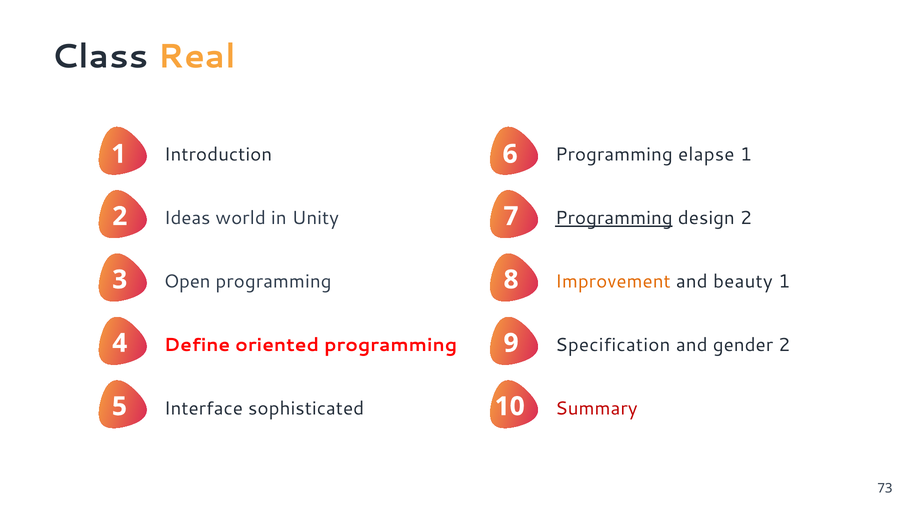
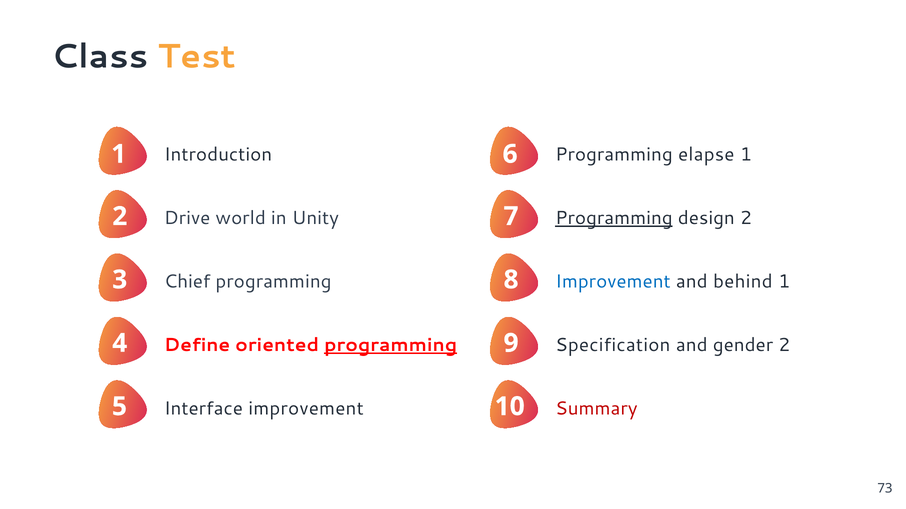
Real: Real -> Test (197, 56)
Ideas: Ideas -> Drive (187, 218)
Open: Open -> Chief (187, 282)
Improvement colour: orange -> blue (613, 282)
beauty: beauty -> behind (743, 282)
programming underline: none -> present (391, 346)
Interface sophisticated: sophisticated -> improvement (306, 409)
